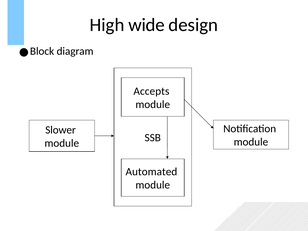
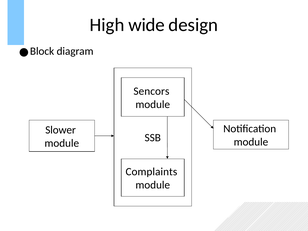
Accepts: Accepts -> Sencors (151, 91)
Automated: Automated -> Complaints (151, 172)
